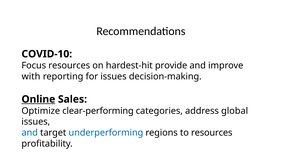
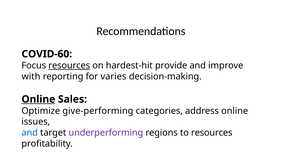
COVID-10: COVID-10 -> COVID-60 (47, 54)
resources underline: none -> present (69, 65)
for issues: issues -> varies (113, 76)
clear-performing: clear-performing -> give-performing (98, 111)
address global: global -> online (235, 111)
underperforming colour: blue -> purple (106, 132)
